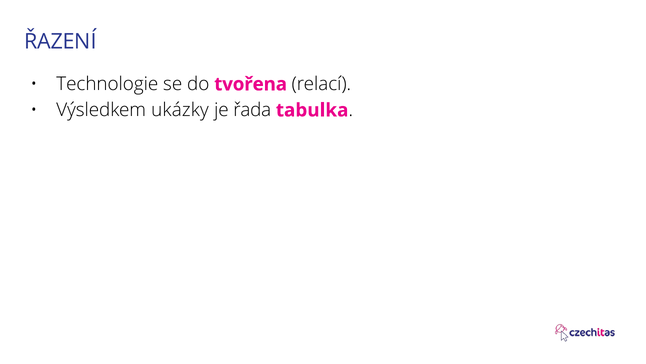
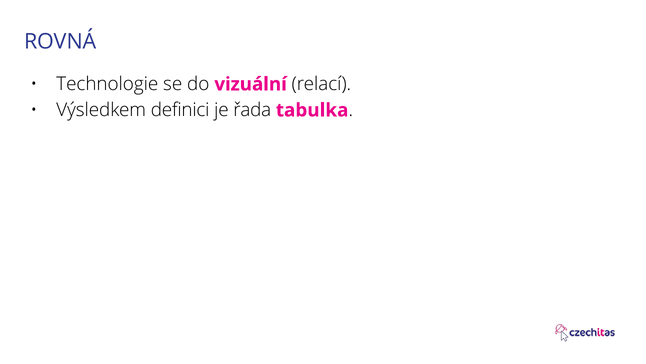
ŘAZENÍ: ŘAZENÍ -> ROVNÁ (60, 42)
tvořena: tvořena -> vizuální (251, 84)
ukázky: ukázky -> definici (180, 110)
